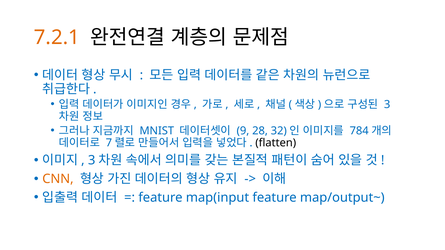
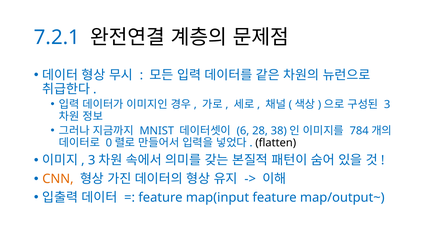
7.2.1 colour: orange -> blue (57, 37)
9: 9 -> 6 (243, 131)
32: 32 -> 38 (279, 131)
7: 7 -> 0 (109, 143)
